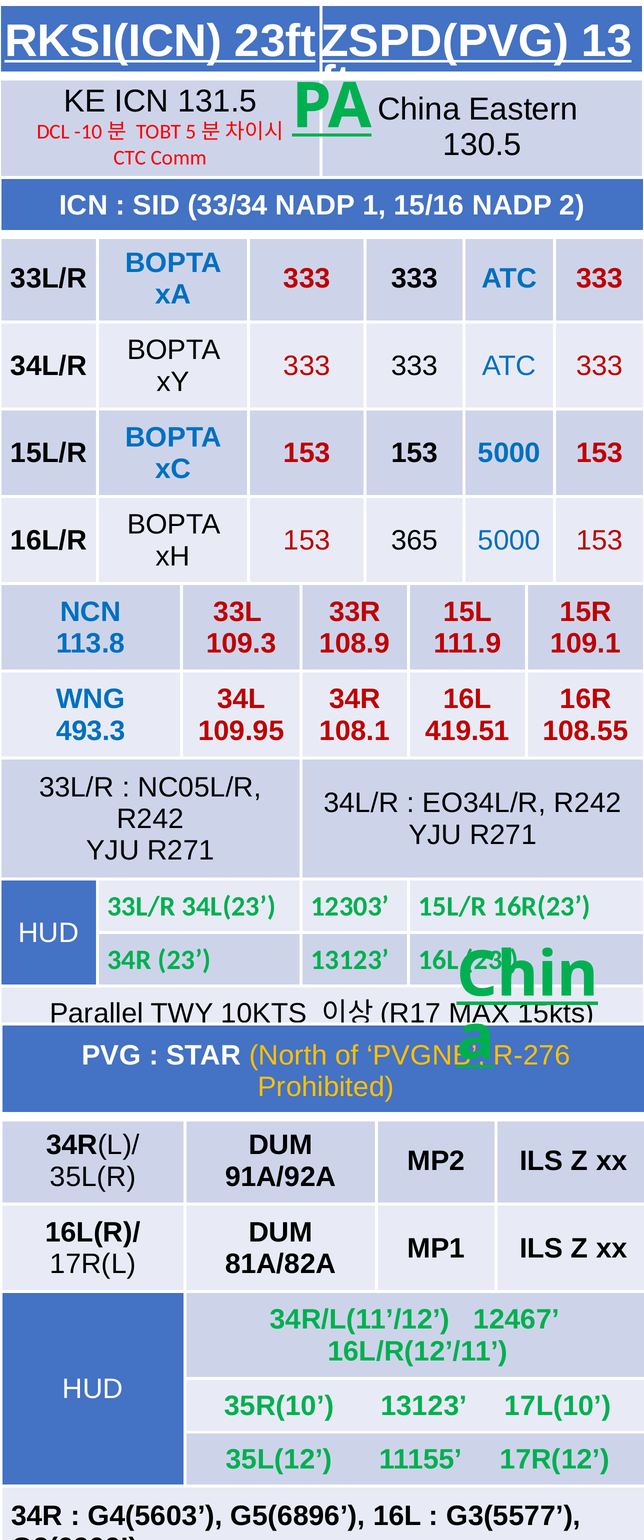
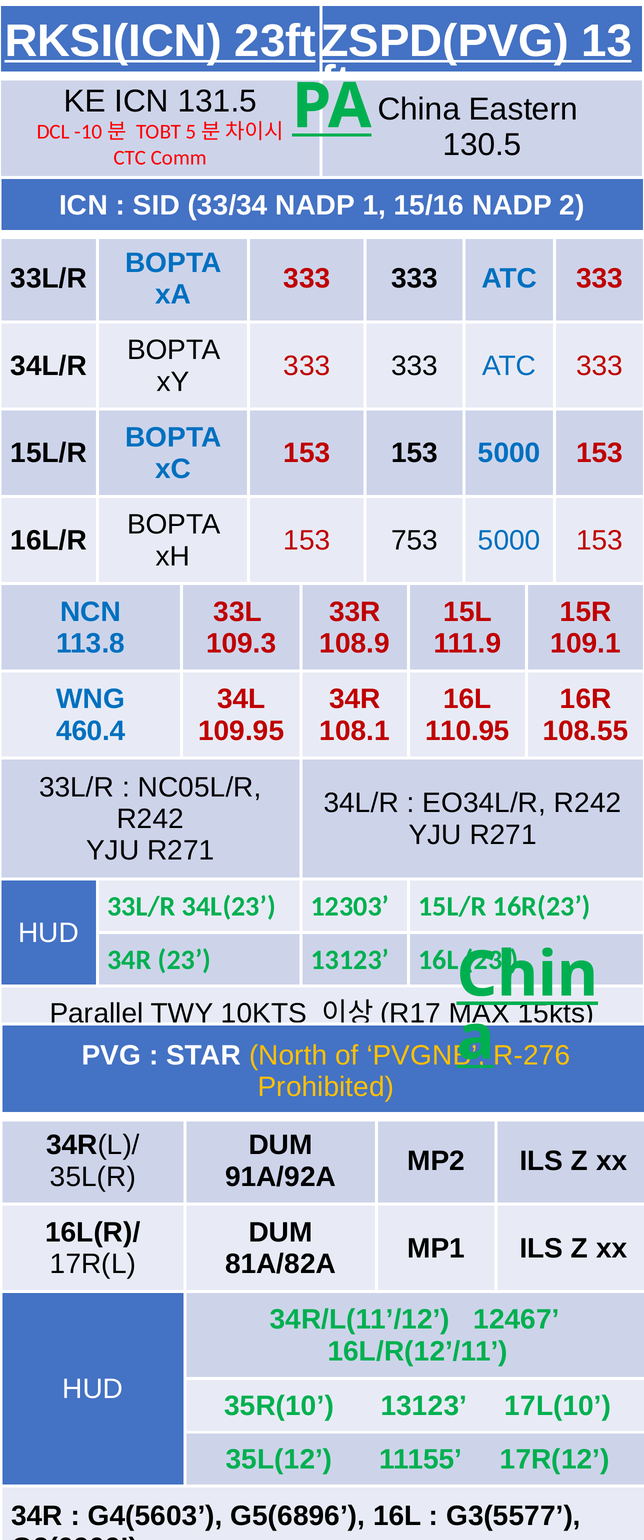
365: 365 -> 753 (415, 541)
493.3: 493.3 -> 460.4 (91, 731)
419.51: 419.51 -> 110.95 (467, 731)
